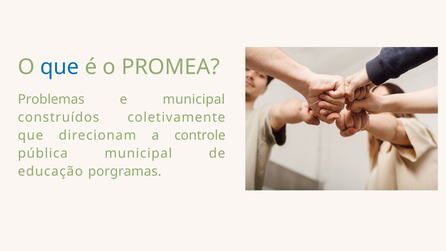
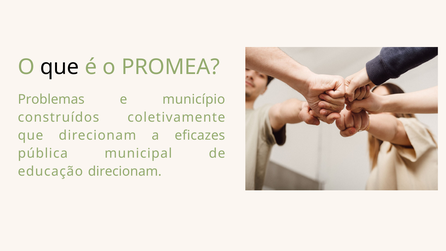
que colour: blue -> black (60, 67)
e municipal: municipal -> município (194, 99)
controle: controle -> eficazes (200, 135)
educação porgramas: porgramas -> direcionam (125, 171)
